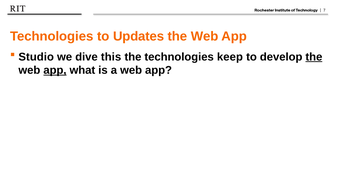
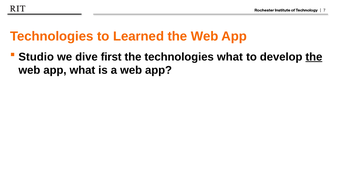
Updates: Updates -> Learned (139, 37)
this: this -> first (111, 57)
technologies keep: keep -> what (230, 57)
app underline: present -> none (55, 70)
